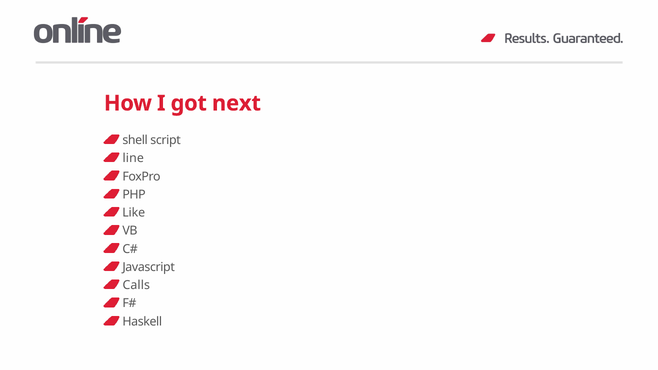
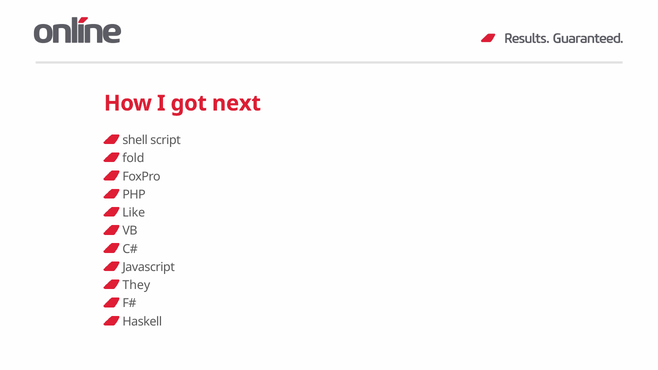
line: line -> fold (133, 158)
Calls: Calls -> They (136, 285)
